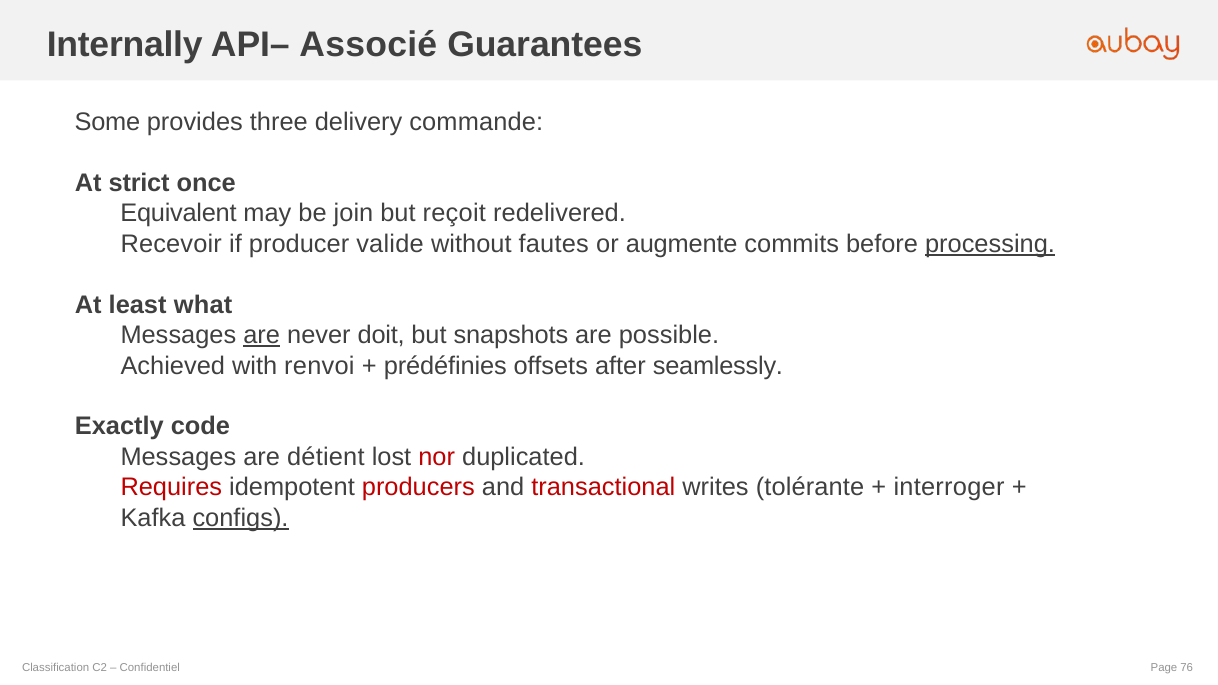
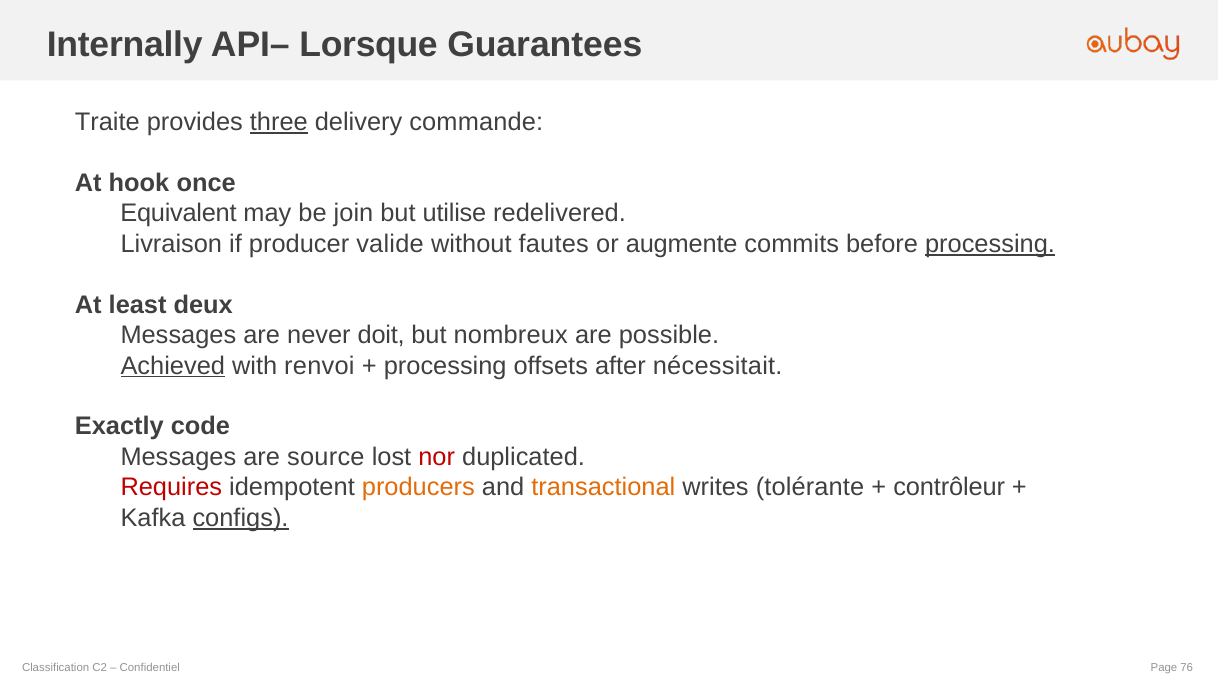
Associé: Associé -> Lorsque (369, 45)
Some: Some -> Traite (107, 122)
three underline: none -> present (279, 122)
strict: strict -> hook (139, 183)
reçoit: reçoit -> utilise (455, 213)
Recevoir: Recevoir -> Livraison (171, 244)
what: what -> deux (203, 305)
are underline: present -> none (262, 335)
snapshots: snapshots -> nombreux (511, 335)
Achieved underline: none -> present (173, 366)
prédéfinies: prédéfinies -> processing (445, 366)
seamlessly: seamlessly -> nécessitait (718, 366)
détient: détient -> source (326, 457)
producers colour: red -> orange (418, 488)
transactional colour: red -> orange (603, 488)
interroger: interroger -> contrôleur (949, 488)
